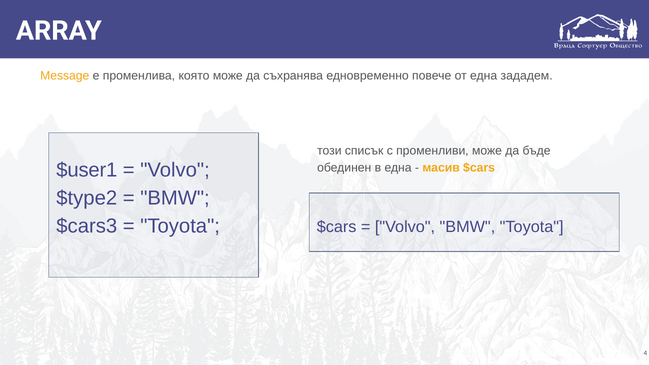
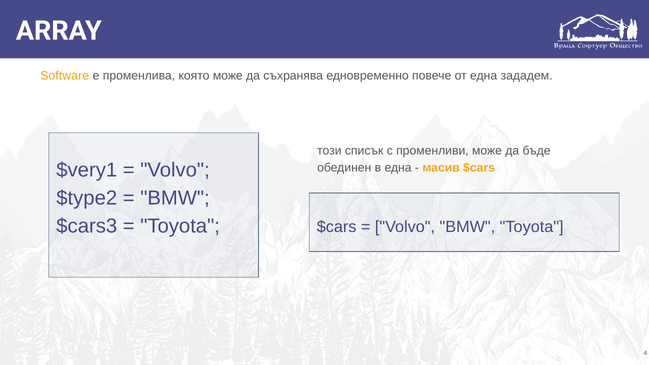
Message: Message -> Software (65, 76)
$user1: $user1 -> $very1 (87, 170)
